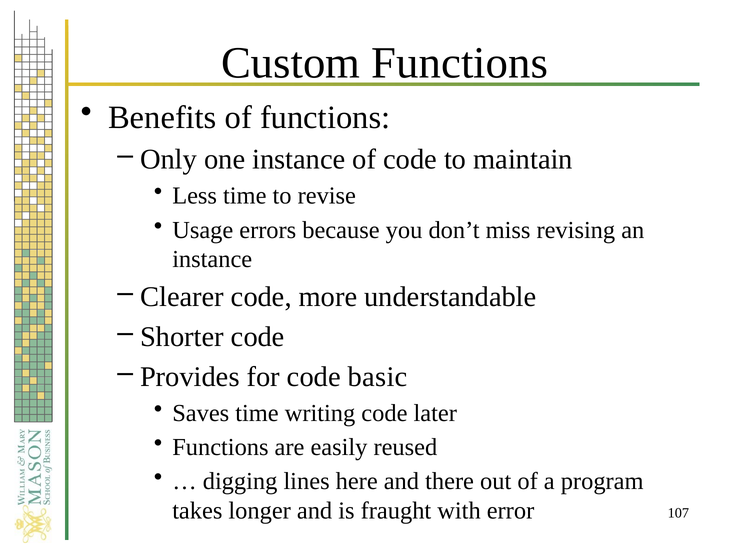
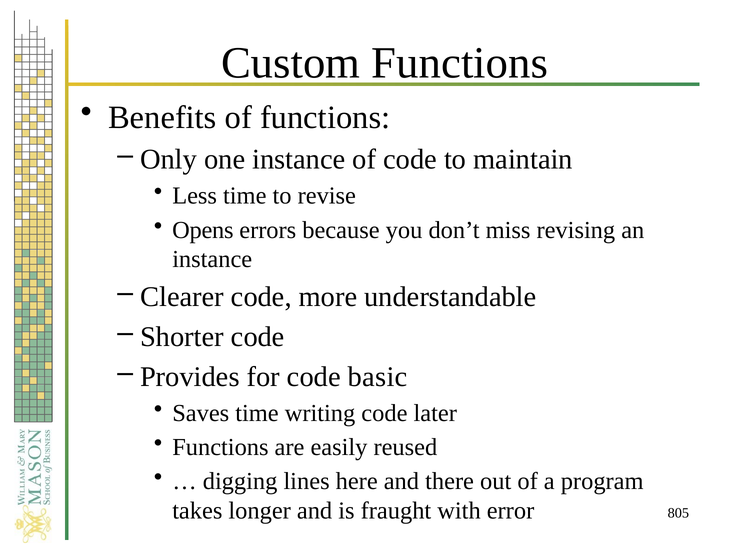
Usage: Usage -> Opens (203, 230)
107: 107 -> 805 (678, 514)
